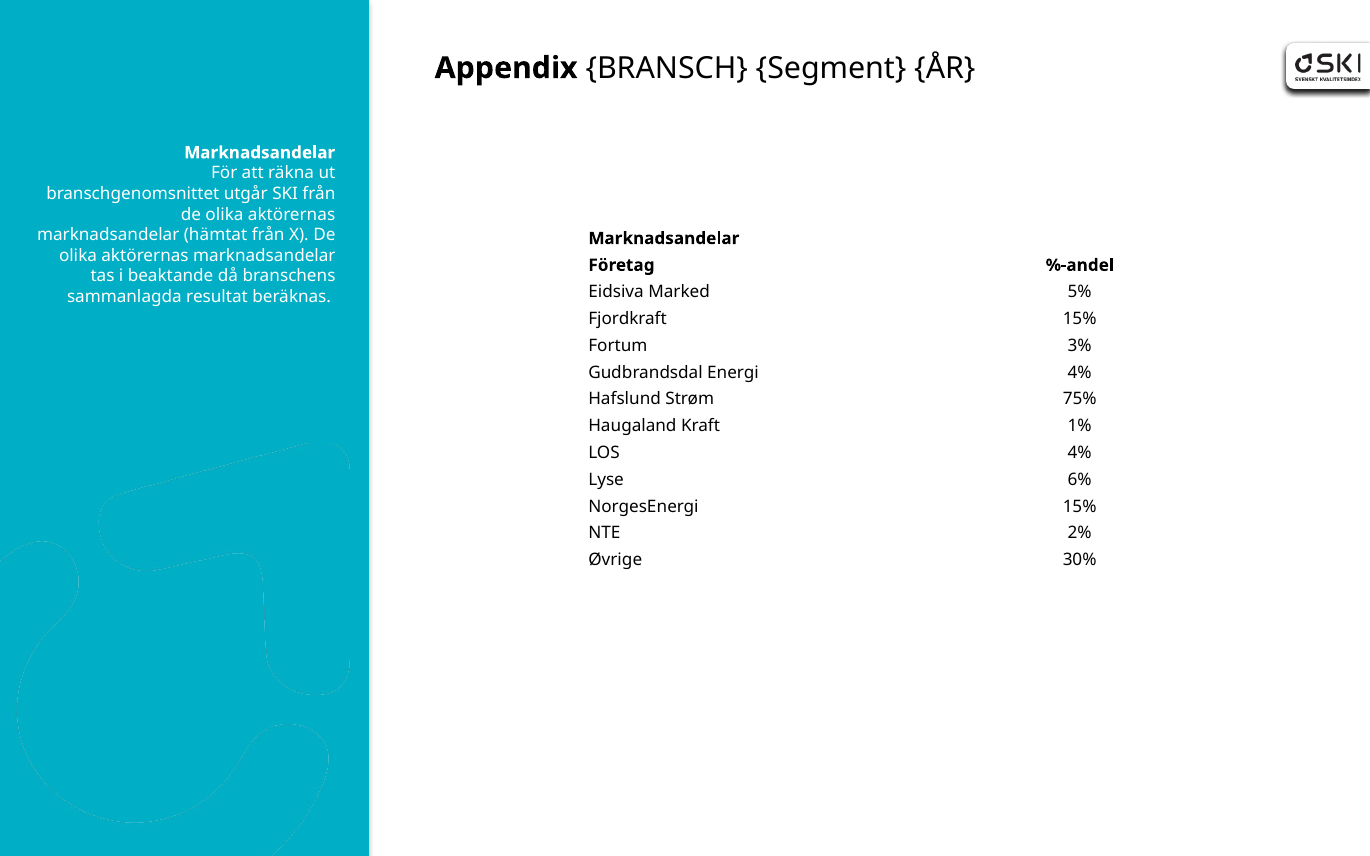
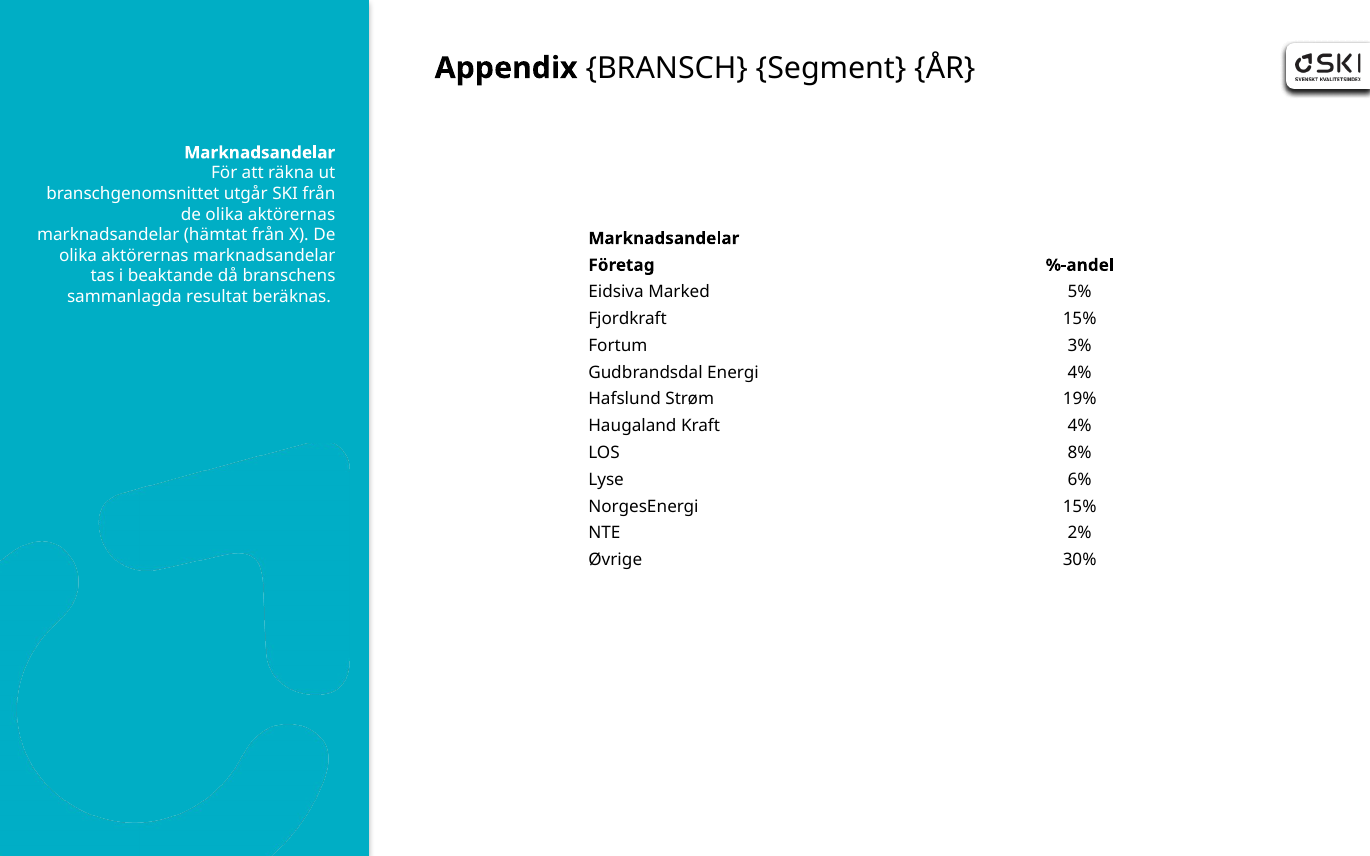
75%: 75% -> 19% (1080, 399)
Kraft 1%: 1% -> 4% (1080, 426)
LOS 4%: 4% -> 8% (1080, 453)
